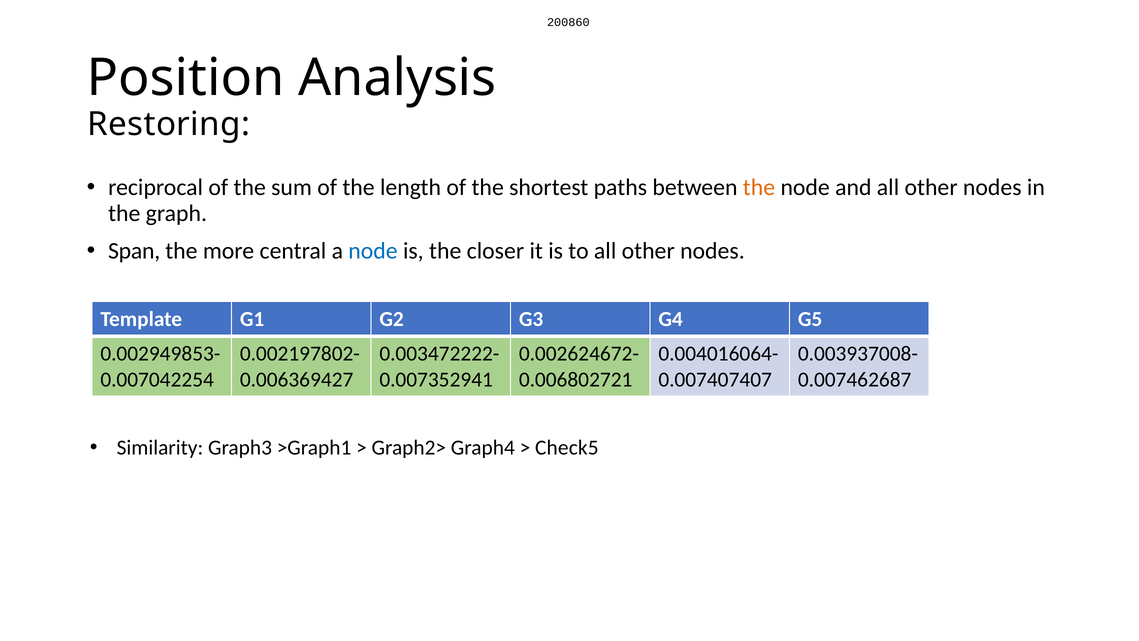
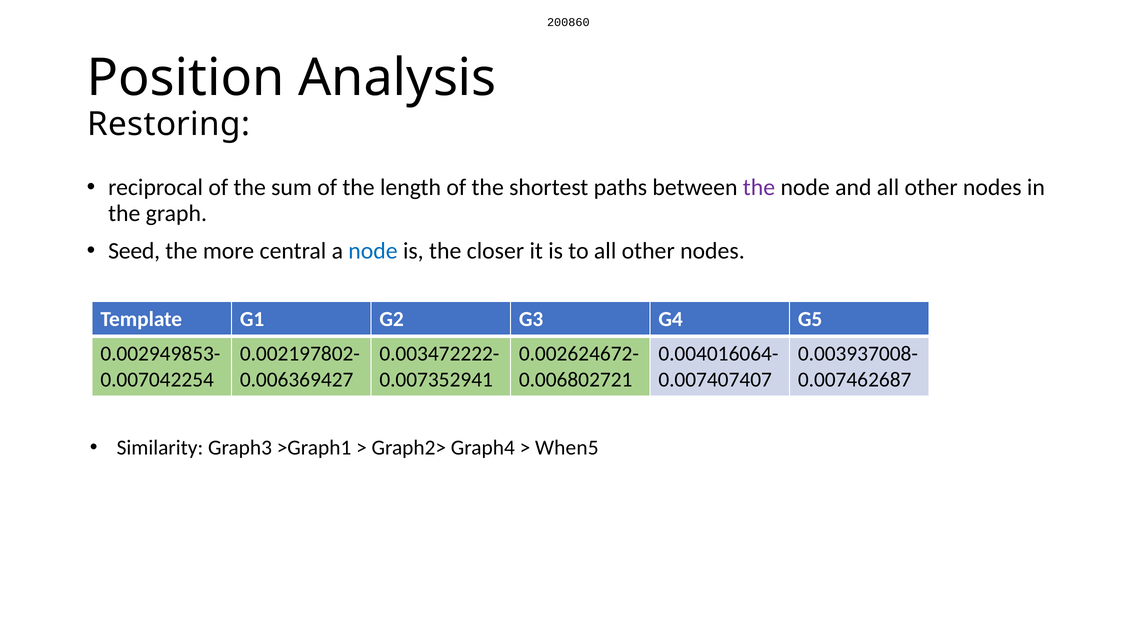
the colour: orange -> purple (759, 187)
Span: Span -> Seed (134, 251)
Check5: Check5 -> When5 (567, 448)
